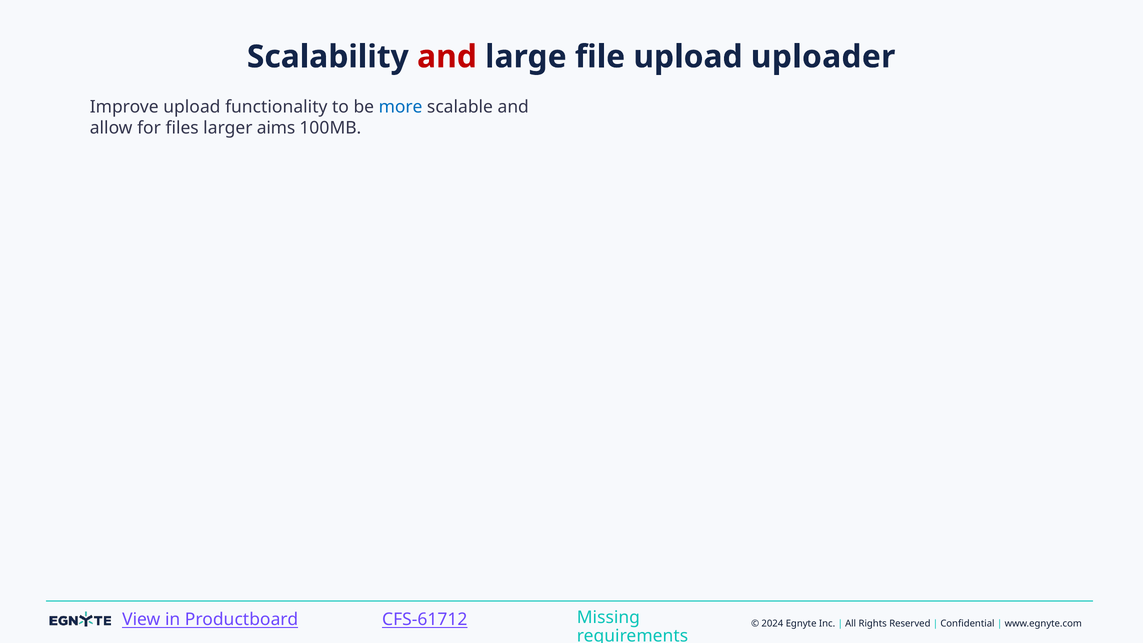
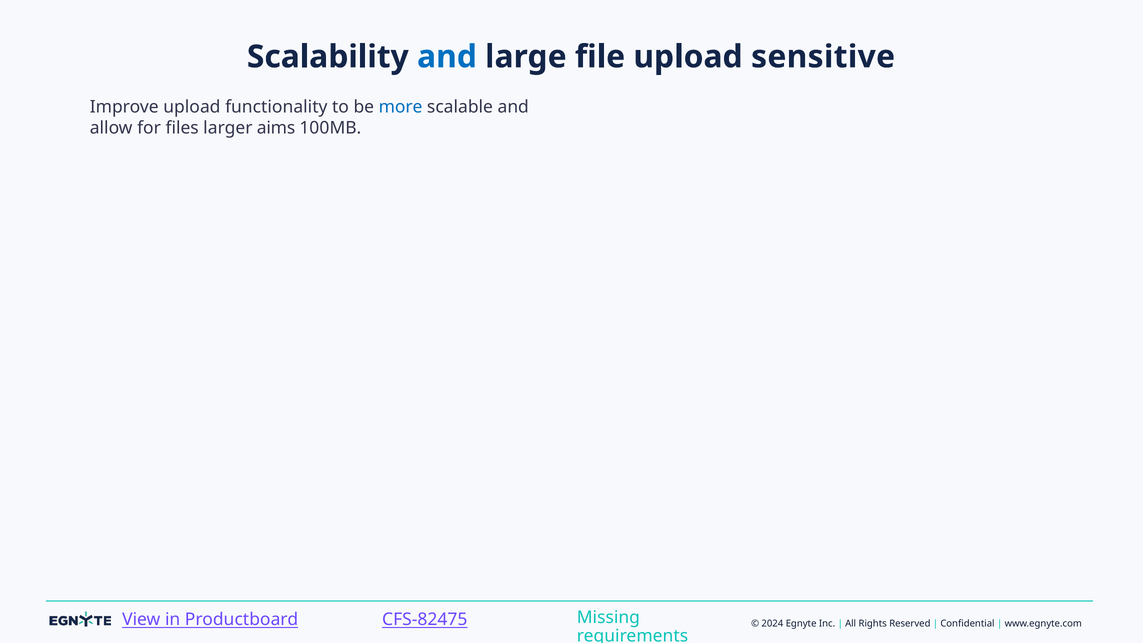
and colour: red -> blue (447, 57)
uploader: uploader -> sensitive (823, 57)
CFS-61712: CFS-61712 -> CFS-82475 (425, 619)
